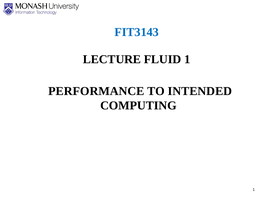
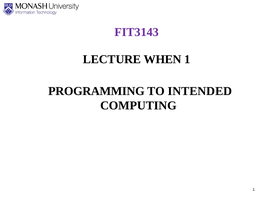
FIT3143 colour: blue -> purple (137, 32)
FLUID: FLUID -> WHEN (163, 59)
PERFORMANCE: PERFORMANCE -> PROGRAMMING (96, 91)
